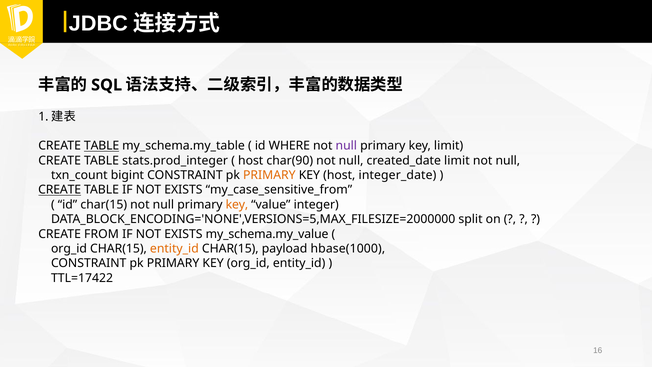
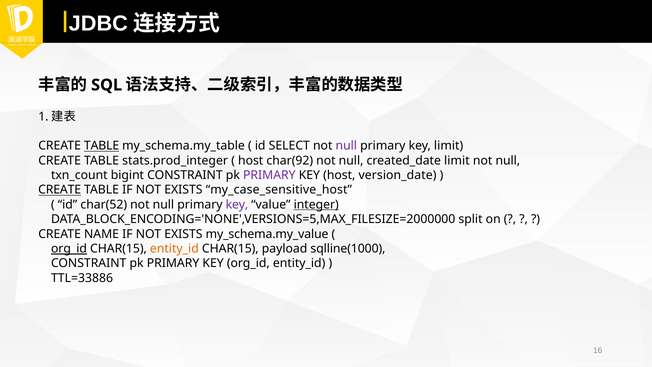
WHERE: WHERE -> SELECT (289, 146)
char(90: char(90 -> char(92 (290, 160)
PRIMARY colour: orange -> purple (269, 175)
integer_date: integer_date -> version_date (397, 175)
my_case_sensitive_from: my_case_sensitive_from -> my_case_sensitive_host (279, 190)
id char(15: char(15 -> char(52 (104, 204)
key colour: orange -> purple (237, 204)
integer underline: none -> present (316, 204)
FROM: FROM -> NAME (102, 234)
org_id underline: none -> present (69, 248)
hbase(1000: hbase(1000 -> sqlline(1000 (348, 248)
TTL=17422: TTL=17422 -> TTL=33886 (82, 278)
